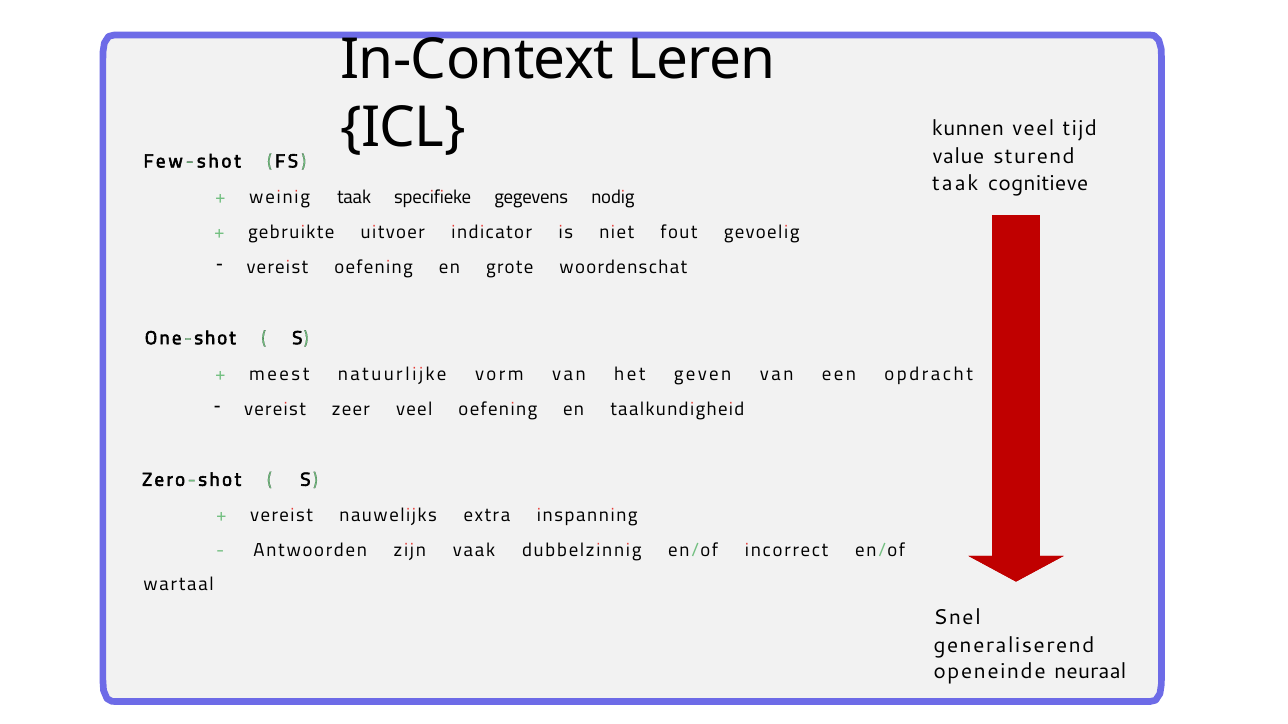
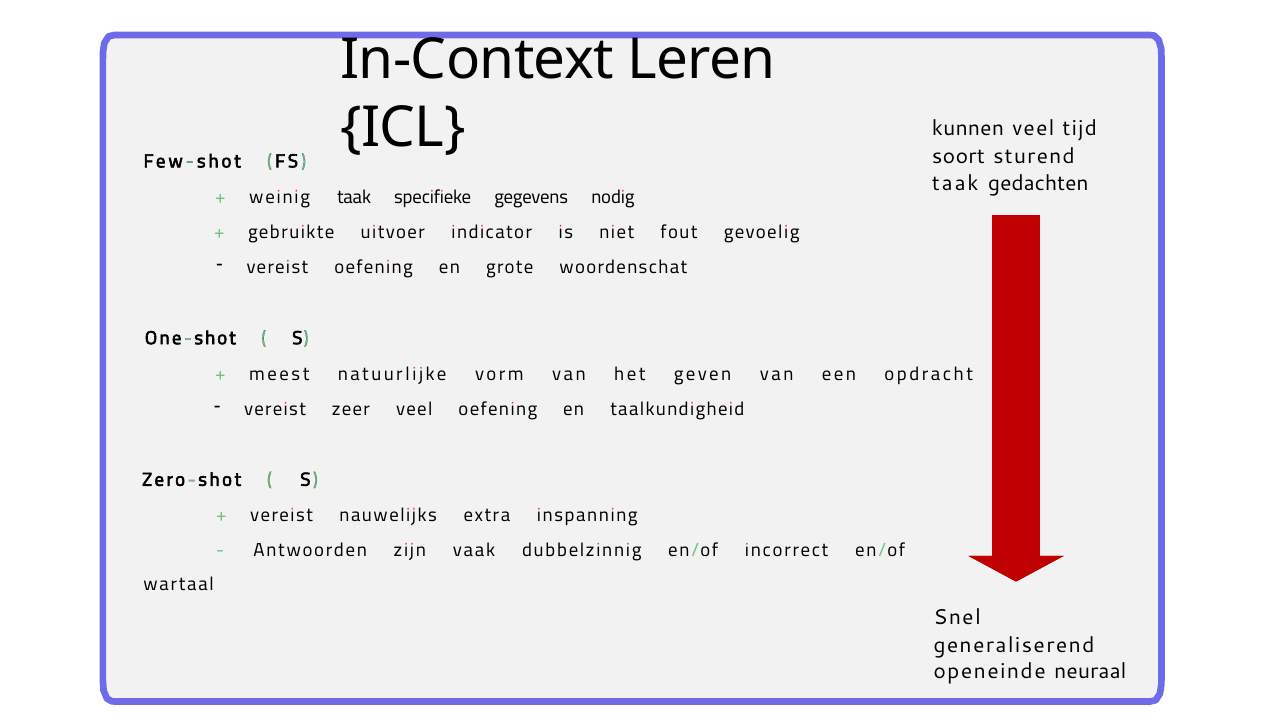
value: value -> soort (958, 156)
cognitieve: cognitieve -> gedachten (1038, 184)
